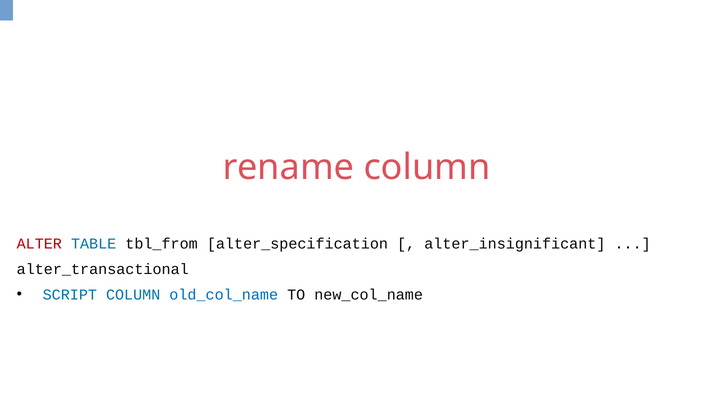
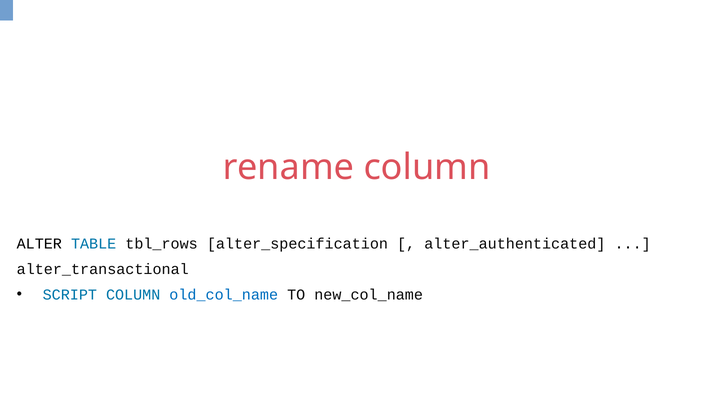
ALTER colour: red -> black (39, 244)
tbl_from: tbl_from -> tbl_rows (162, 244)
alter_insignificant: alter_insignificant -> alter_authenticated (515, 244)
